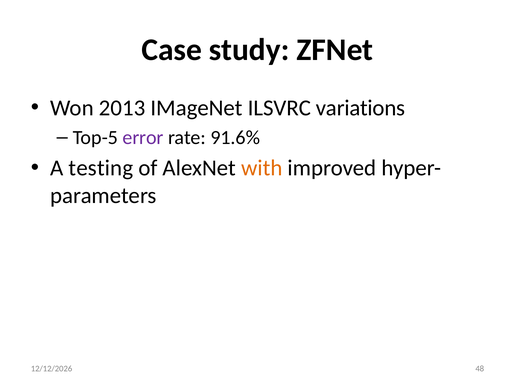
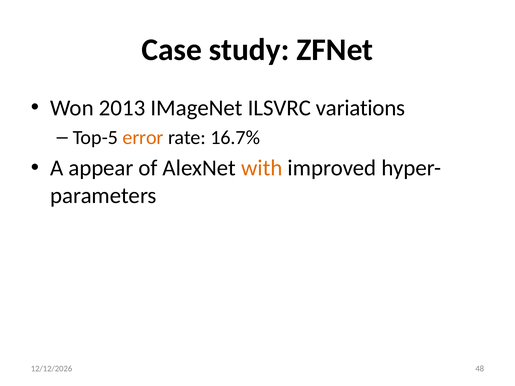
error colour: purple -> orange (143, 138)
91.6%: 91.6% -> 16.7% (235, 138)
testing: testing -> appear (101, 168)
